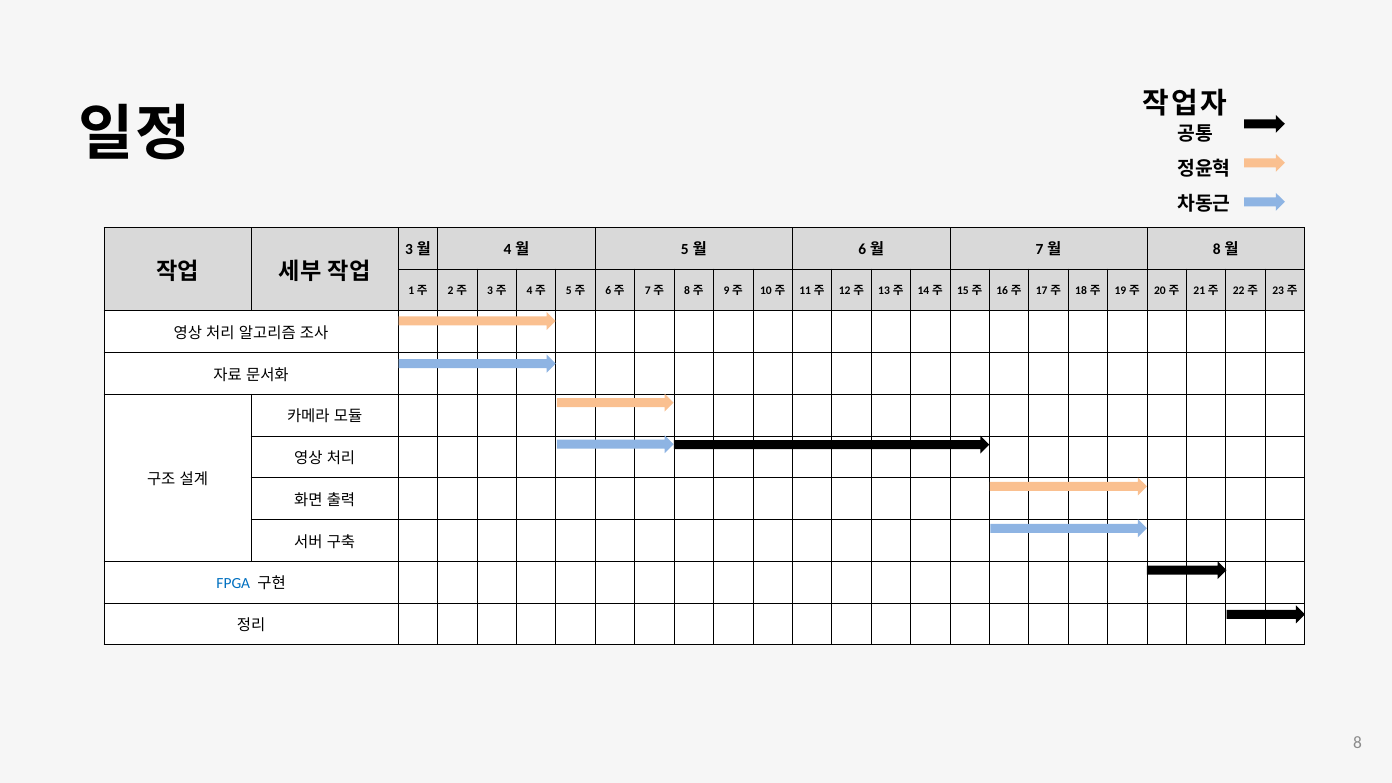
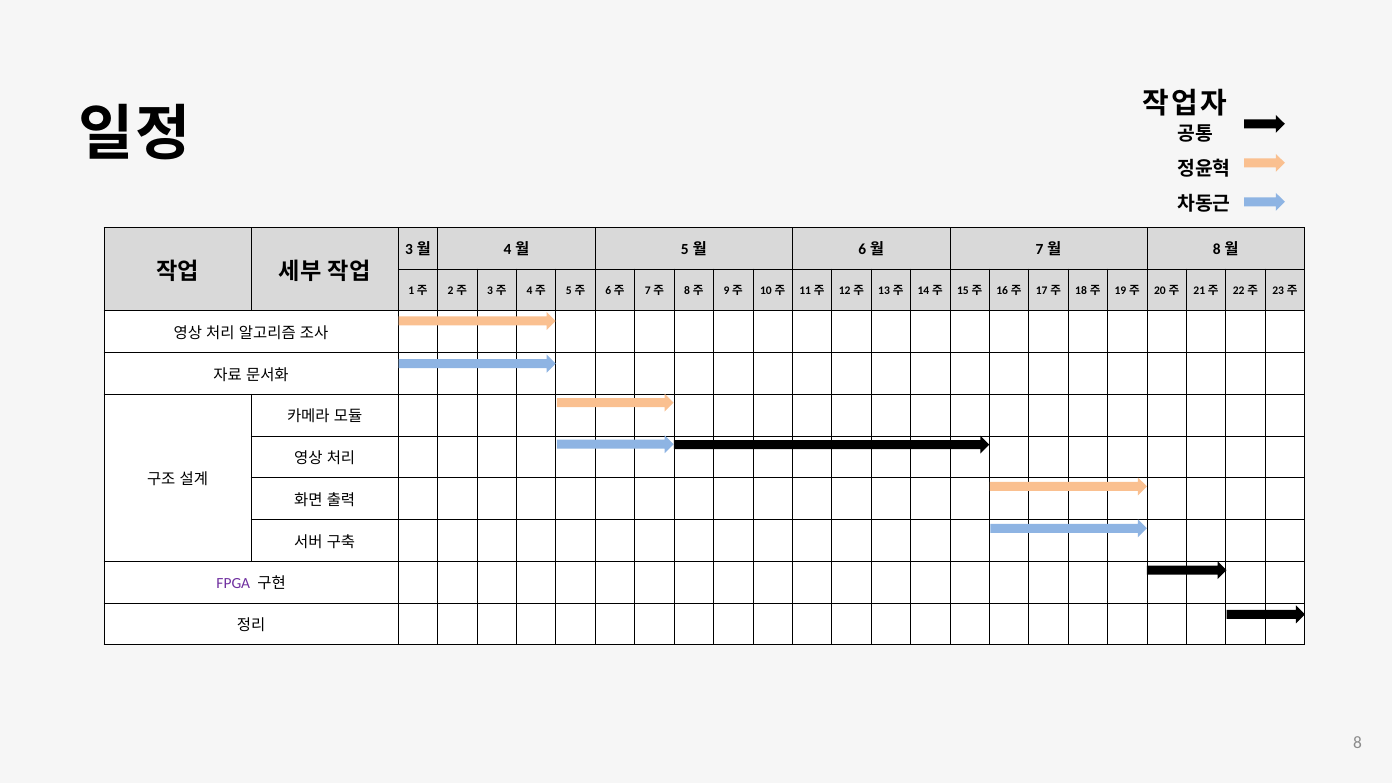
FPGA colour: blue -> purple (233, 584)
